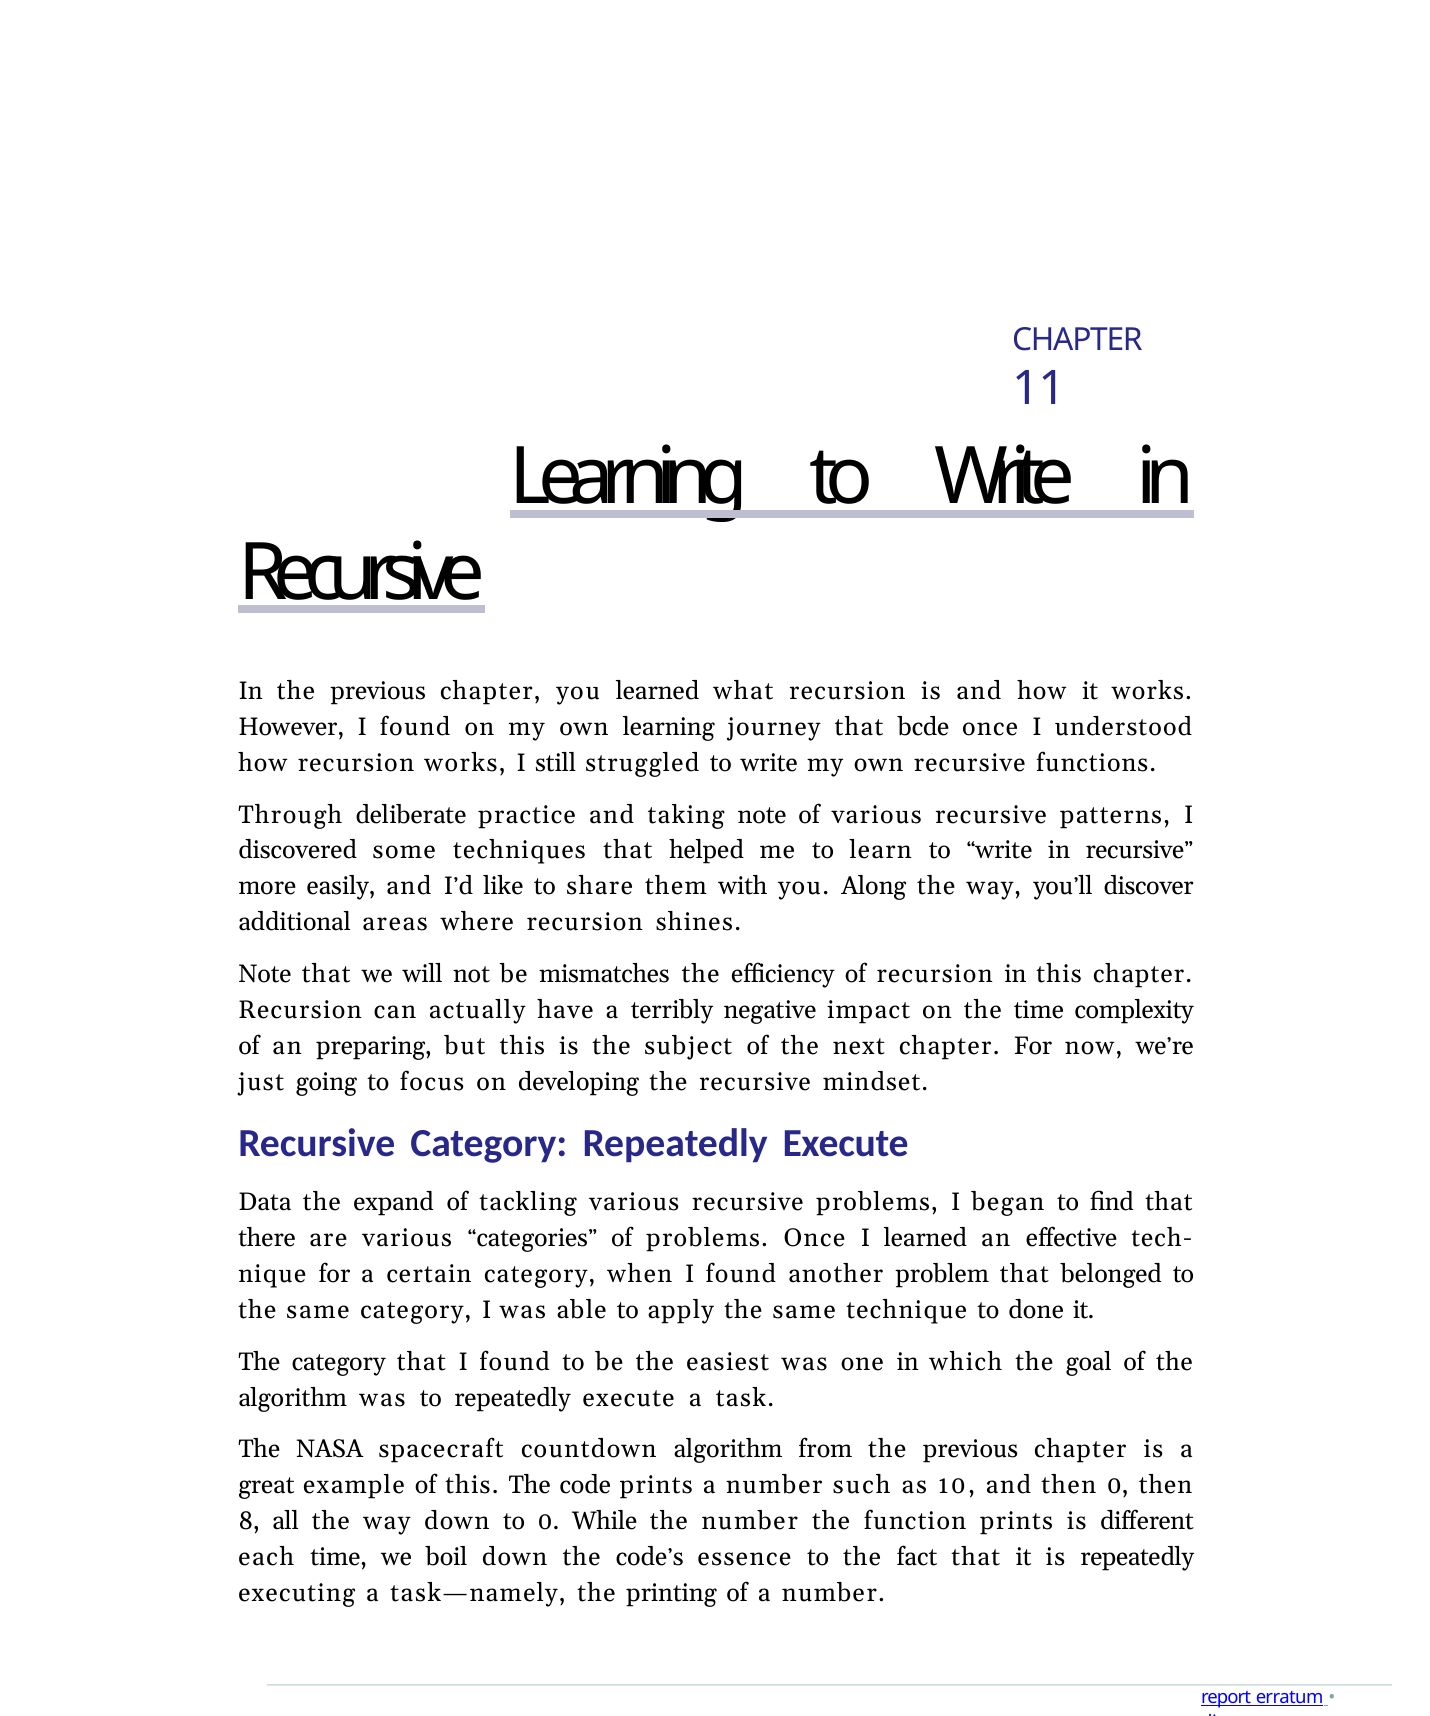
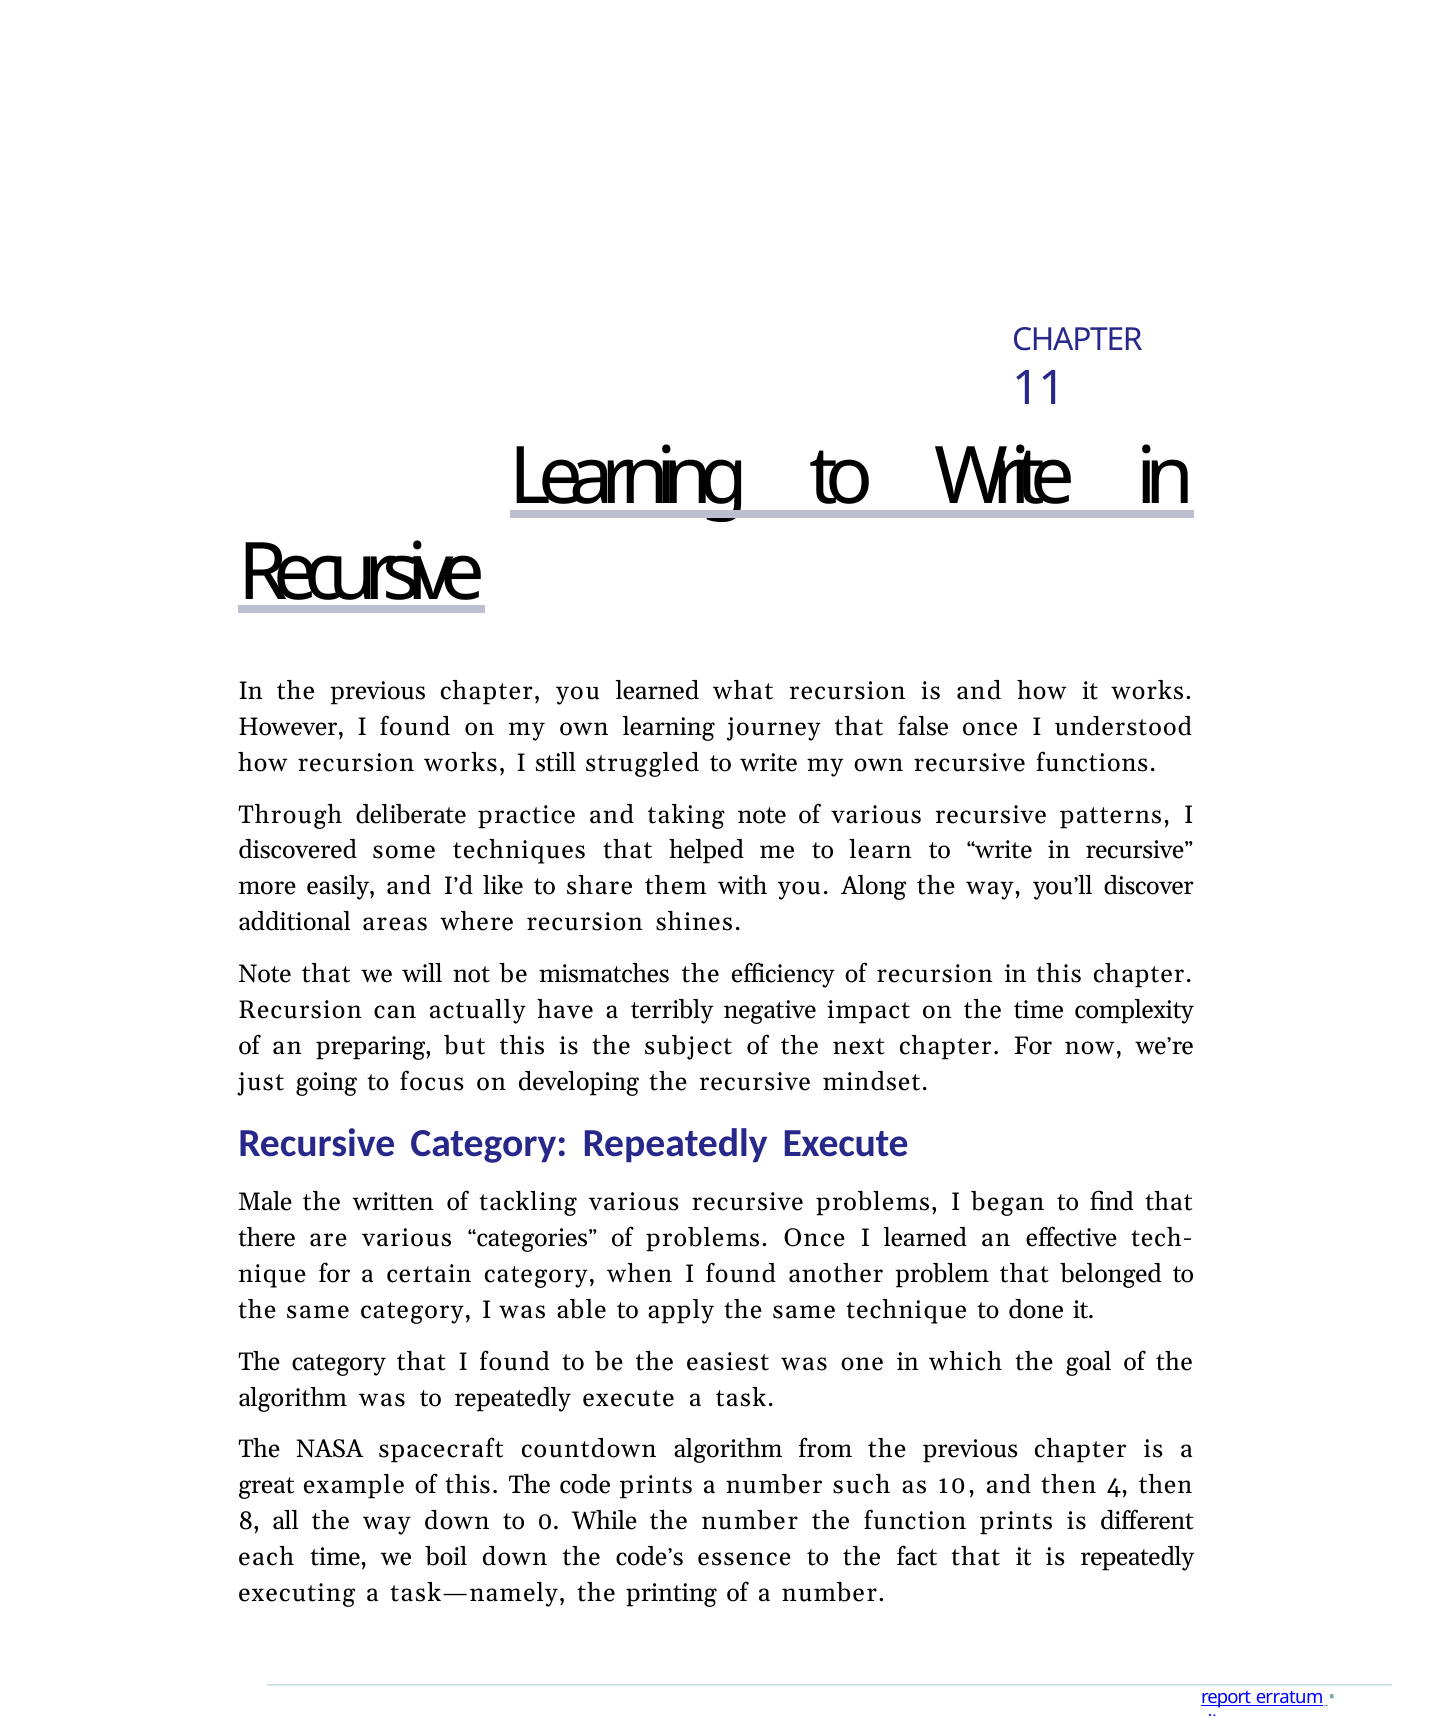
bcde: bcde -> false (924, 727)
Data: Data -> Male (265, 1203)
expand: expand -> written (394, 1203)
then 0: 0 -> 4 (1117, 1486)
